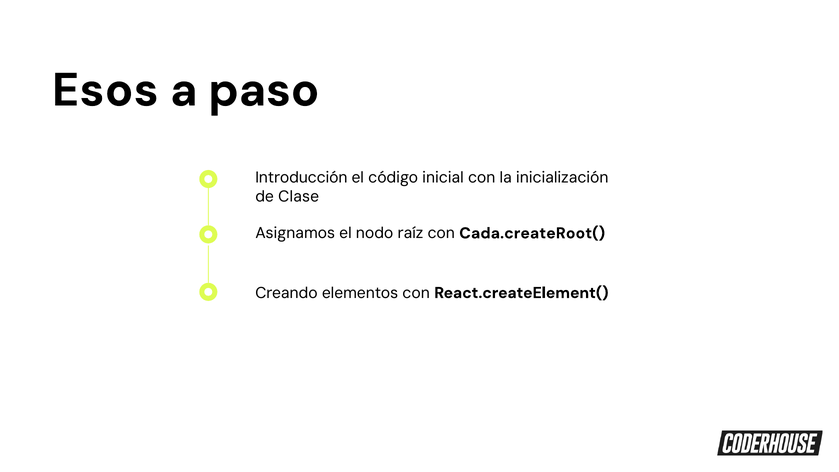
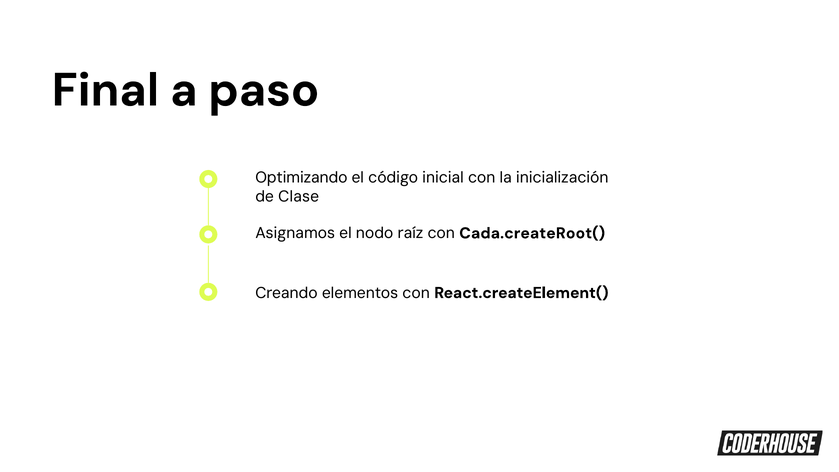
Esos: Esos -> Final (105, 90)
Introducción: Introducción -> Optimizando (301, 178)
